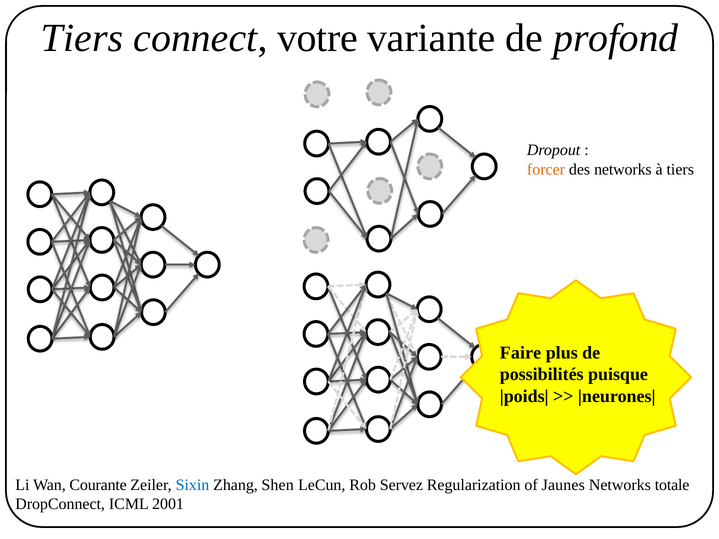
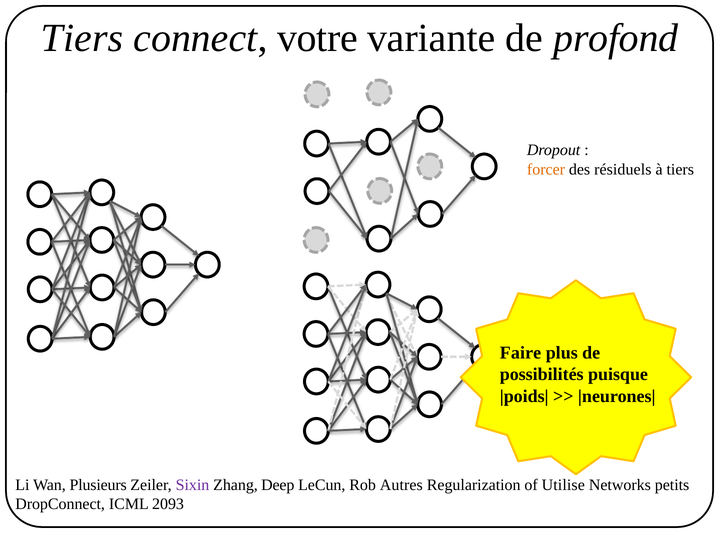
des networks: networks -> résiduels (623, 169)
Courante: Courante -> Plusieurs (98, 485)
Sixin colour: blue -> purple (192, 485)
Shen: Shen -> Deep (278, 485)
Servez: Servez -> Autres (401, 485)
Jaunes: Jaunes -> Utilise (563, 485)
totale: totale -> petits (672, 485)
2001: 2001 -> 2093 (168, 504)
